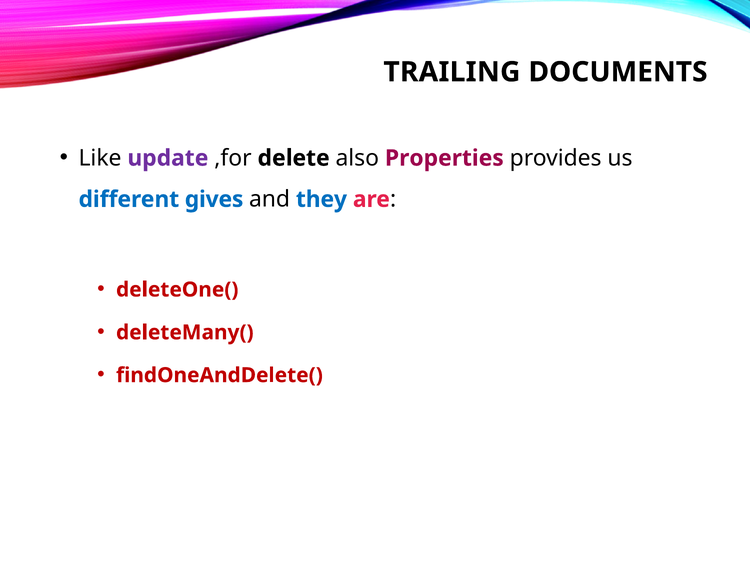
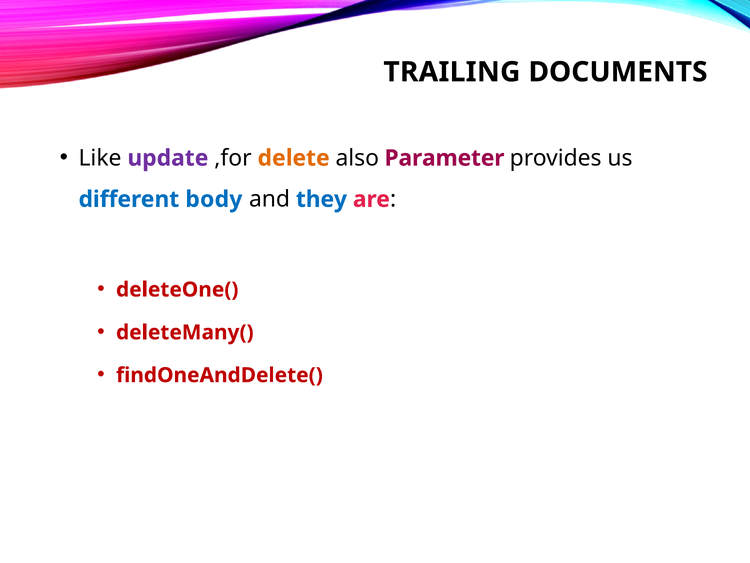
delete colour: black -> orange (294, 158)
Properties: Properties -> Parameter (444, 158)
gives: gives -> body (214, 199)
